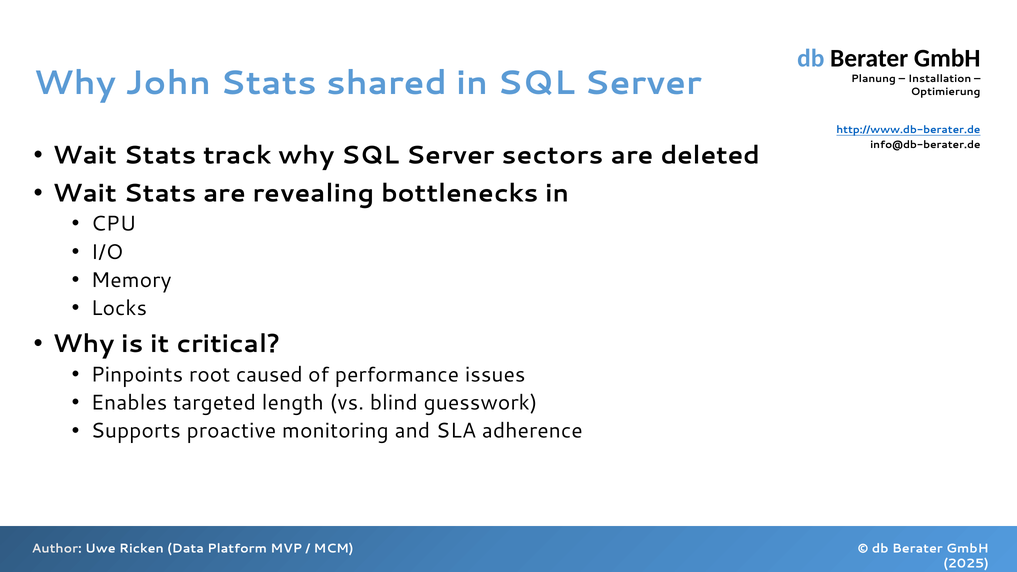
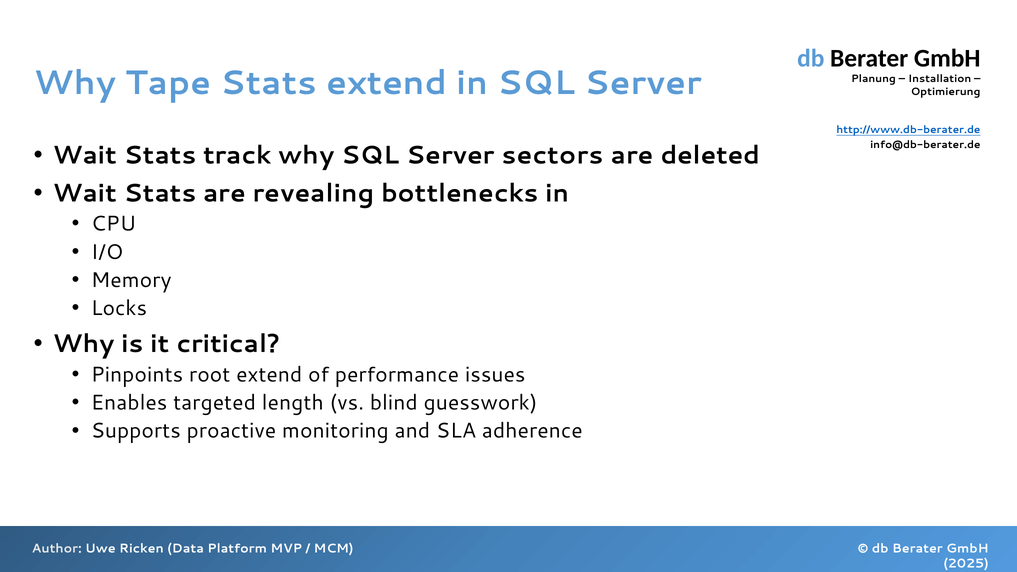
John: John -> Tape (168, 83)
Stats shared: shared -> extend (387, 83)
root caused: caused -> extend (269, 375)
